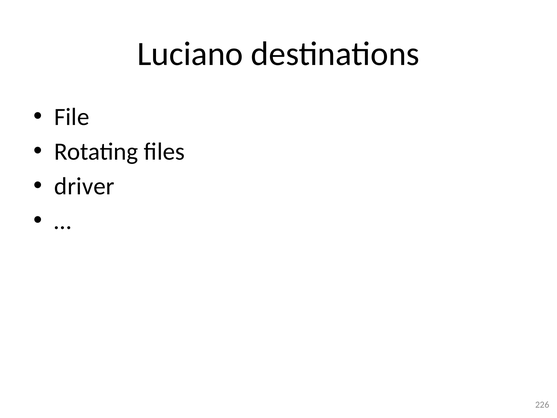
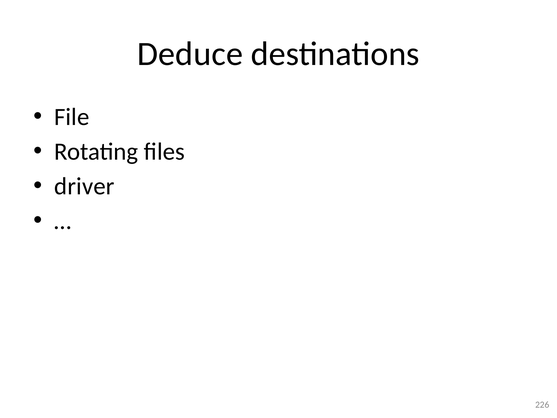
Luciano: Luciano -> Deduce (190, 54)
